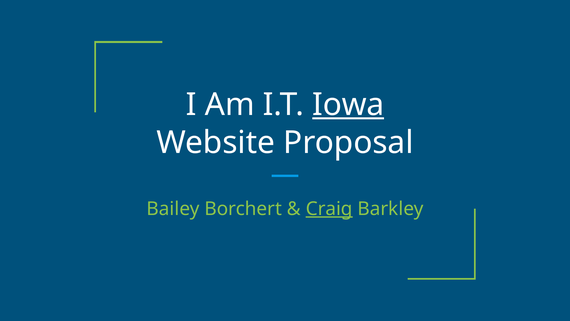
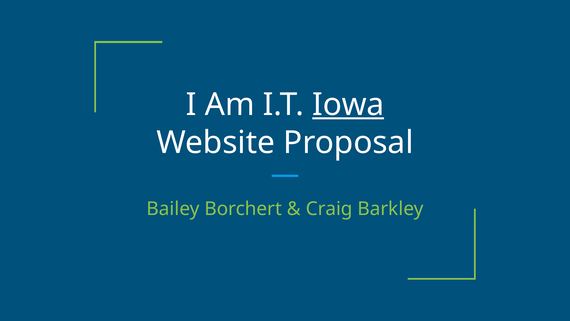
Craig underline: present -> none (329, 209)
